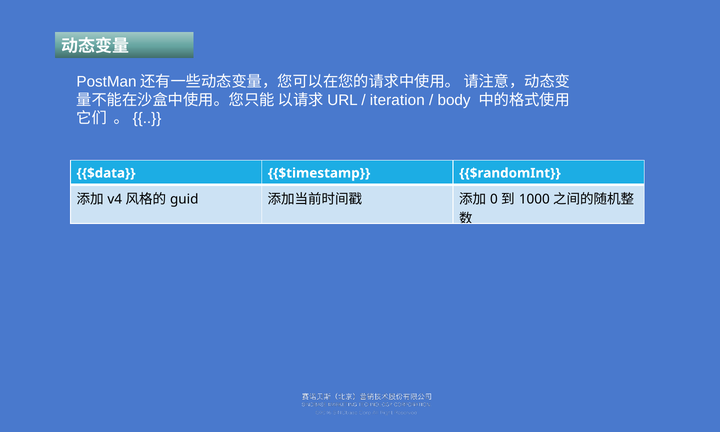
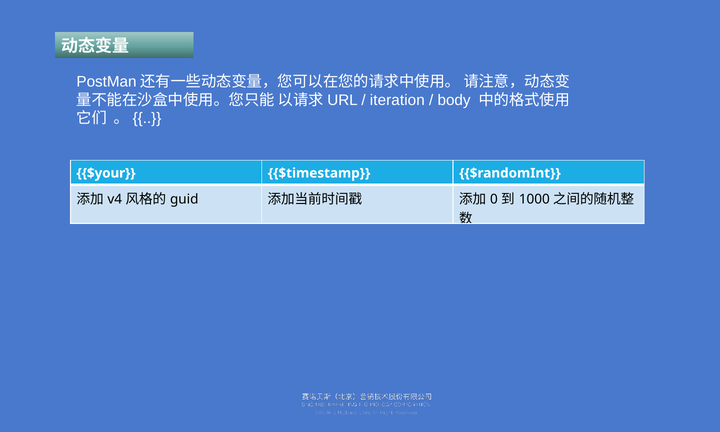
$data: $data -> $your (106, 173)
